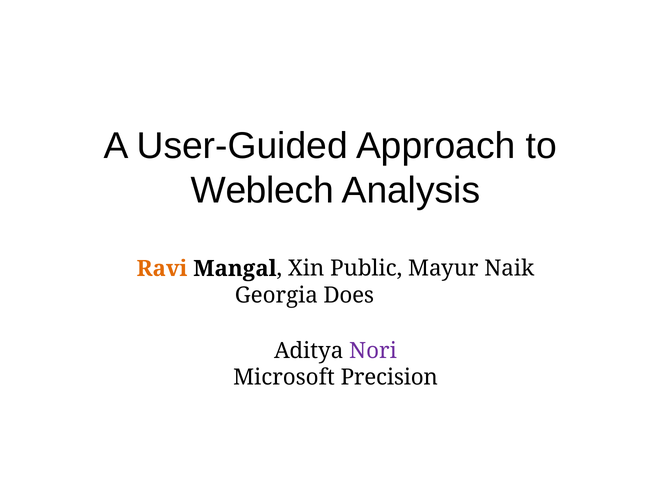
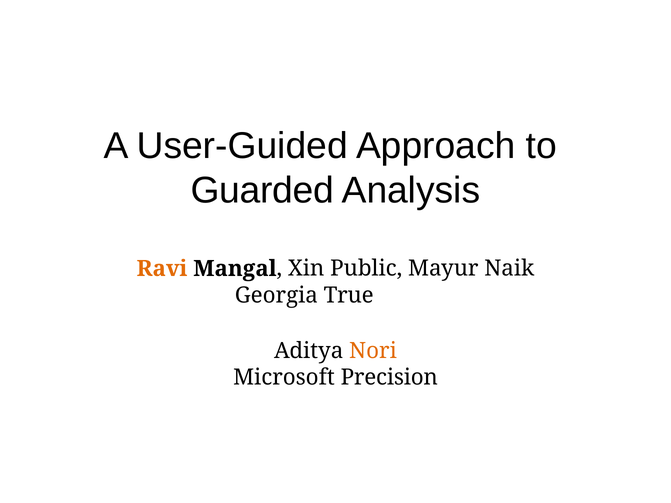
Weblech: Weblech -> Guarded (262, 191)
Does: Does -> True (349, 296)
Nori colour: purple -> orange (373, 351)
